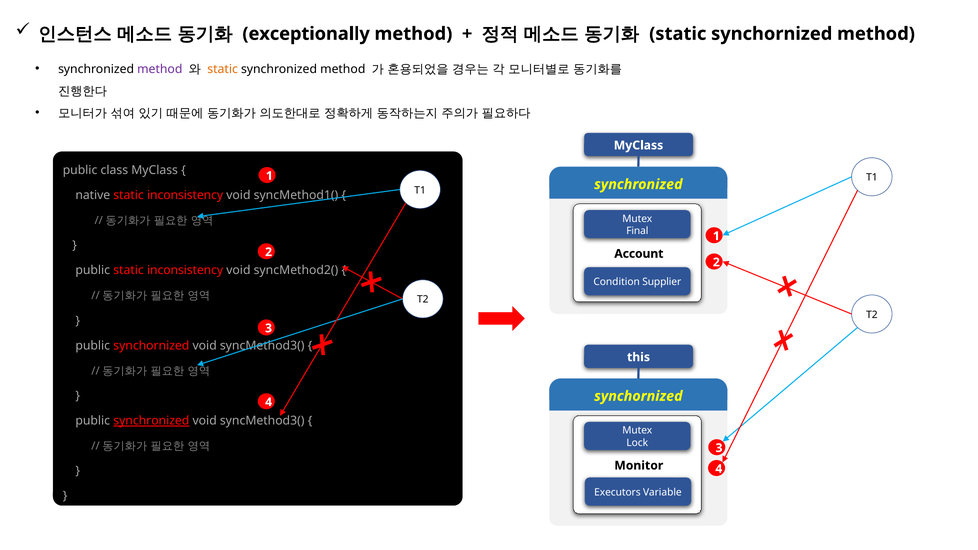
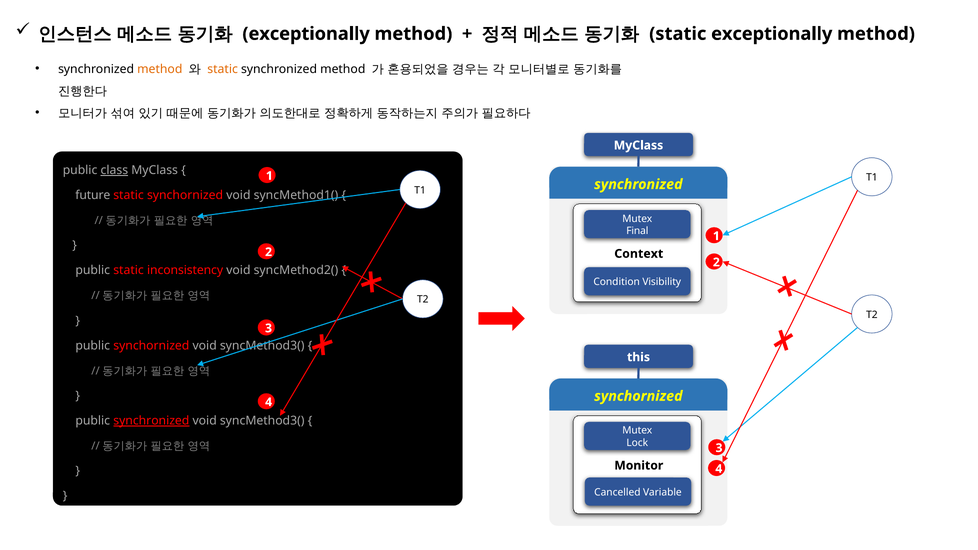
static synchornized: synchornized -> exceptionally (772, 34)
method colour: purple -> orange (160, 69)
class underline: none -> present (114, 170)
native: native -> future (93, 195)
inconsistency: inconsistency -> synchornized (185, 195)
Account: Account -> Context (639, 254)
Supplier: Supplier -> Visibility (662, 282)
Executors: Executors -> Cancelled (617, 492)
